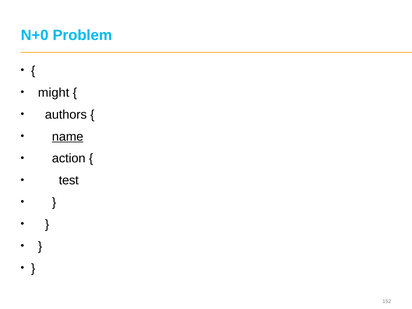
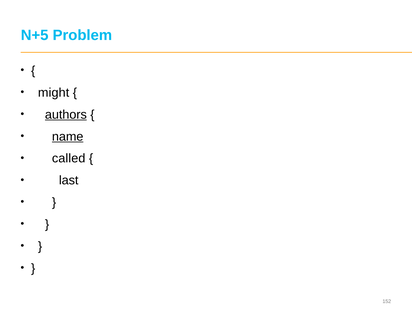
N+0: N+0 -> N+5 (35, 35)
authors underline: none -> present (66, 115)
action: action -> called (69, 159)
test: test -> last (69, 180)
